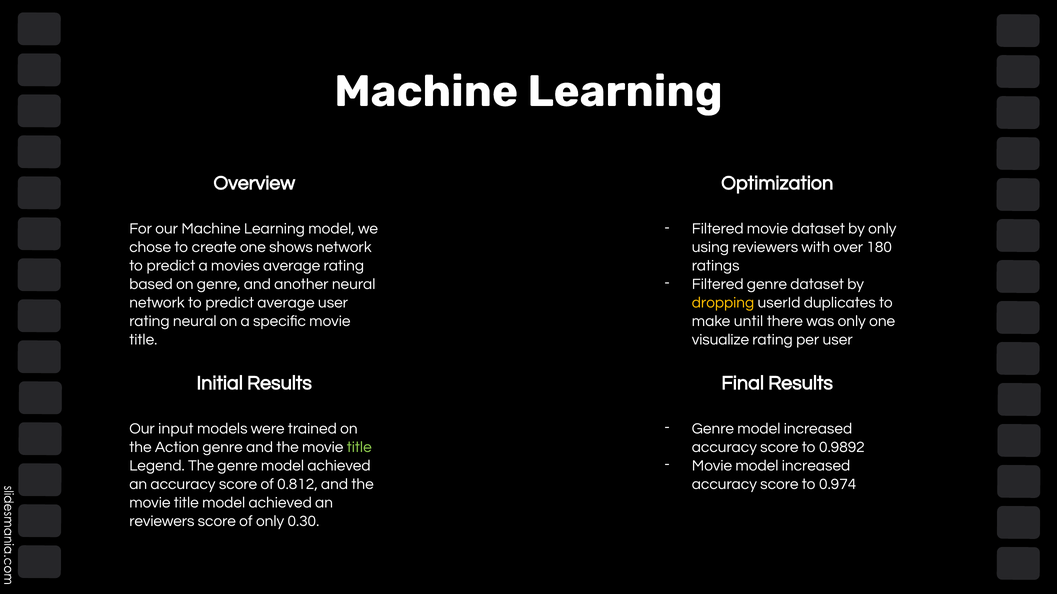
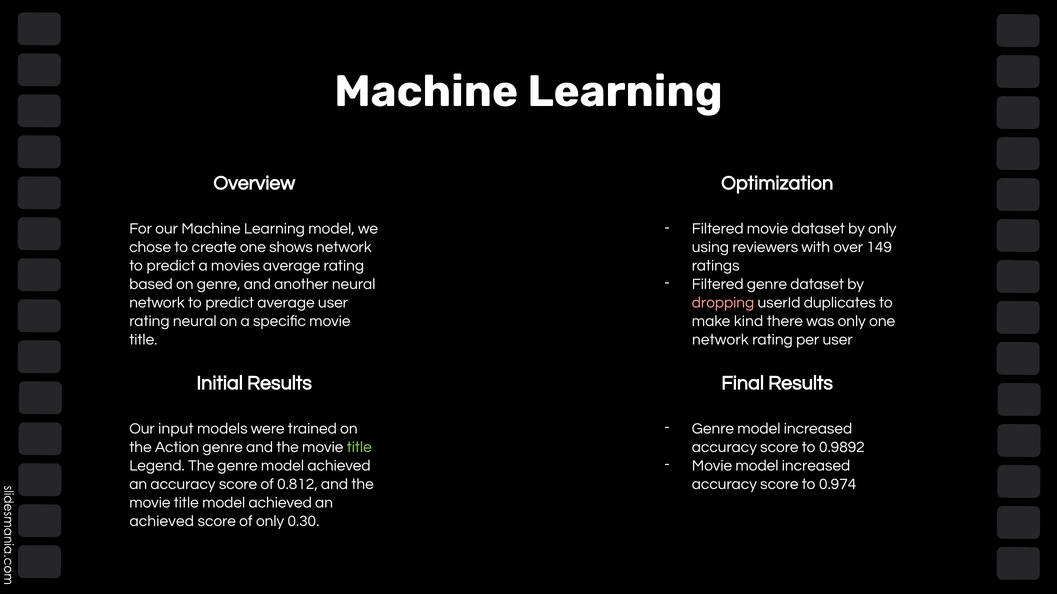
180: 180 -> 149 (879, 248)
dropping colour: yellow -> pink (723, 303)
until: until -> kind (749, 322)
visualize: visualize -> network (720, 340)
reviewers: reviewers -> achieved (162, 522)
